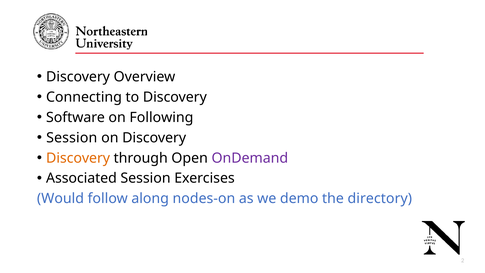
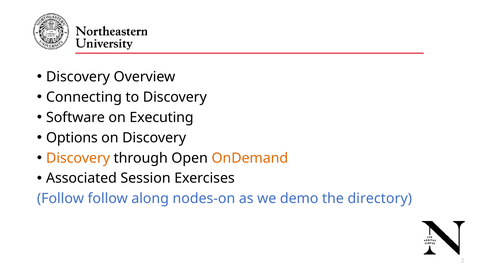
Following: Following -> Executing (162, 117)
Session: Session -> Options (72, 138)
OnDemand colour: purple -> orange (250, 158)
Would: Would -> Follow (60, 198)
